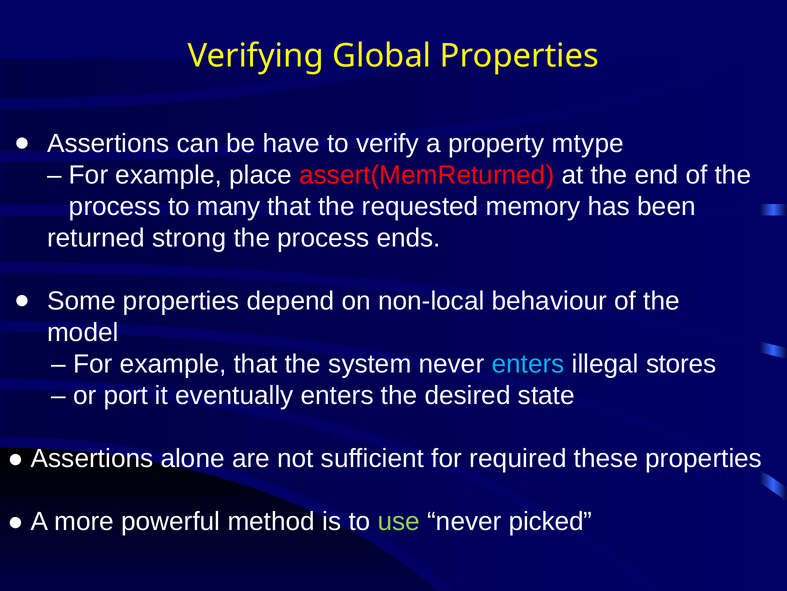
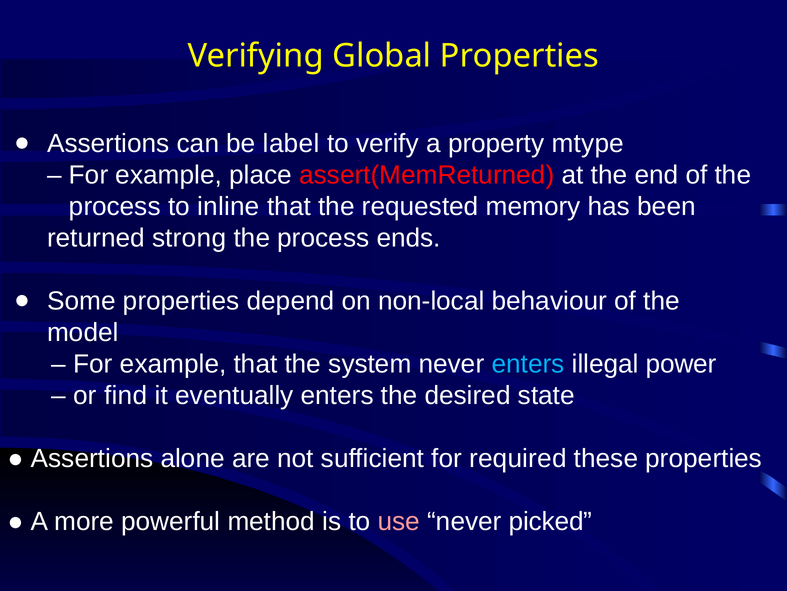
have: have -> label (291, 143)
many: many -> inline (228, 206)
stores: stores -> power (681, 364)
port: port -> find (126, 395)
use colour: light green -> pink (399, 521)
